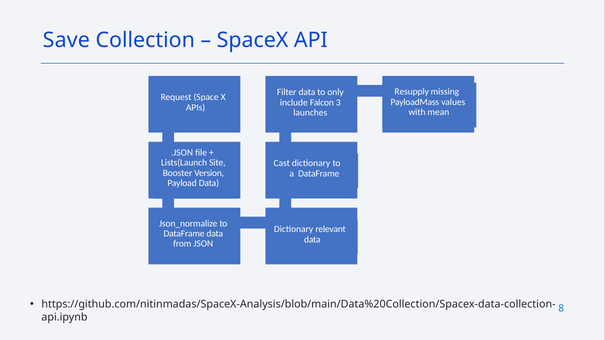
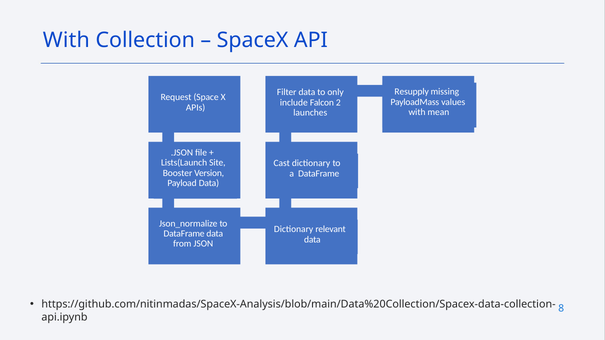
Save: Save -> With (66, 40)
3: 3 -> 2 (338, 103)
